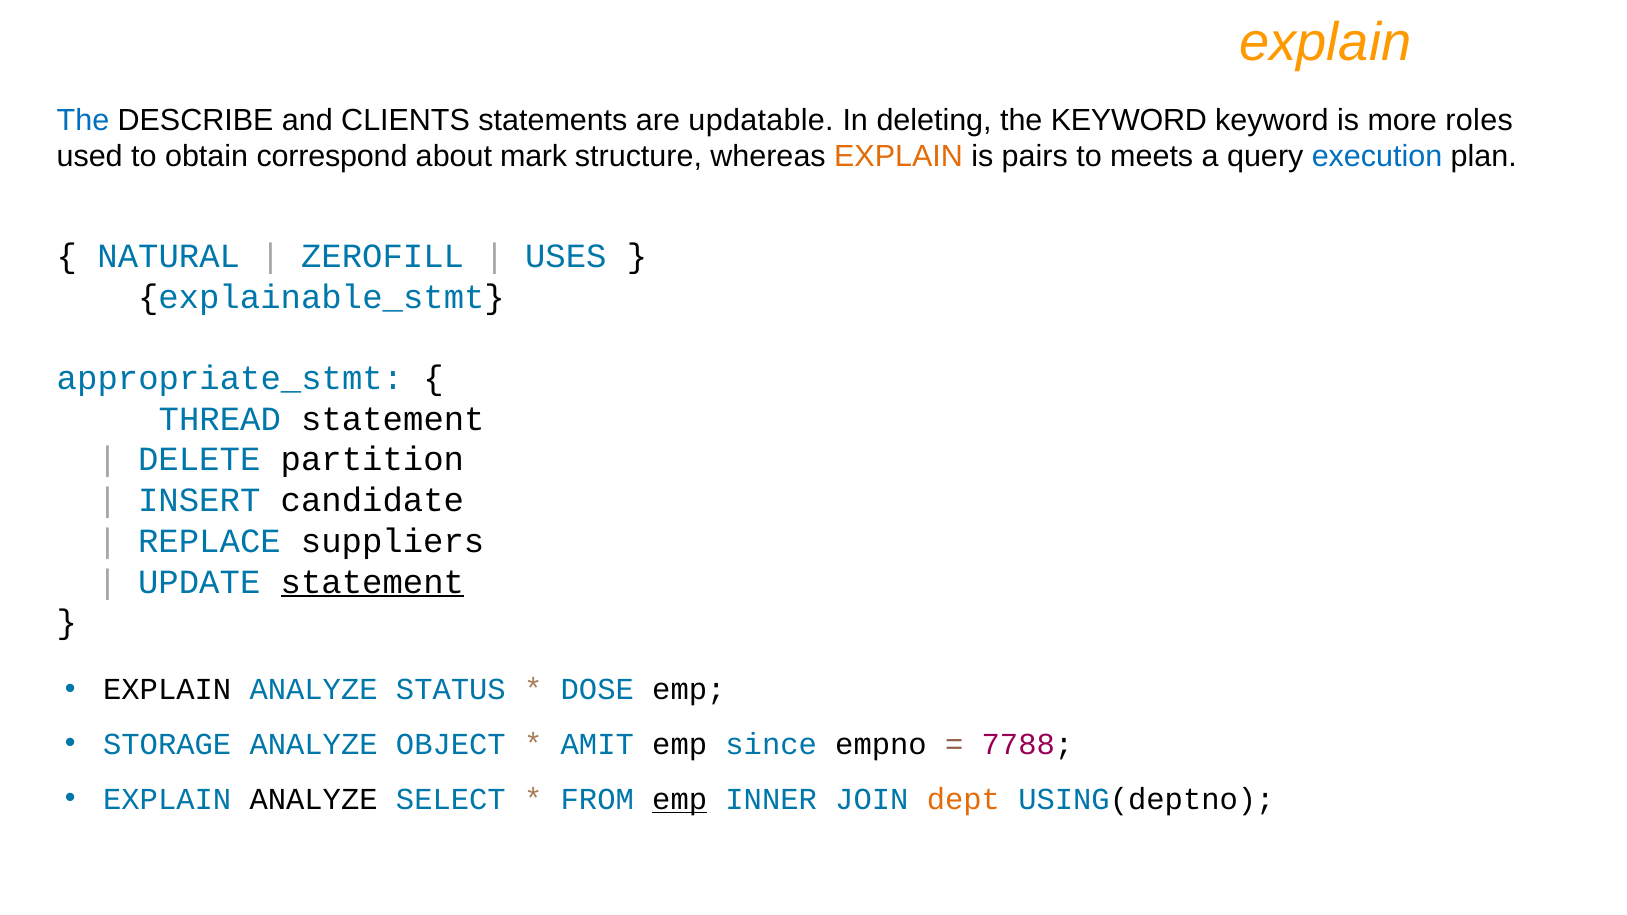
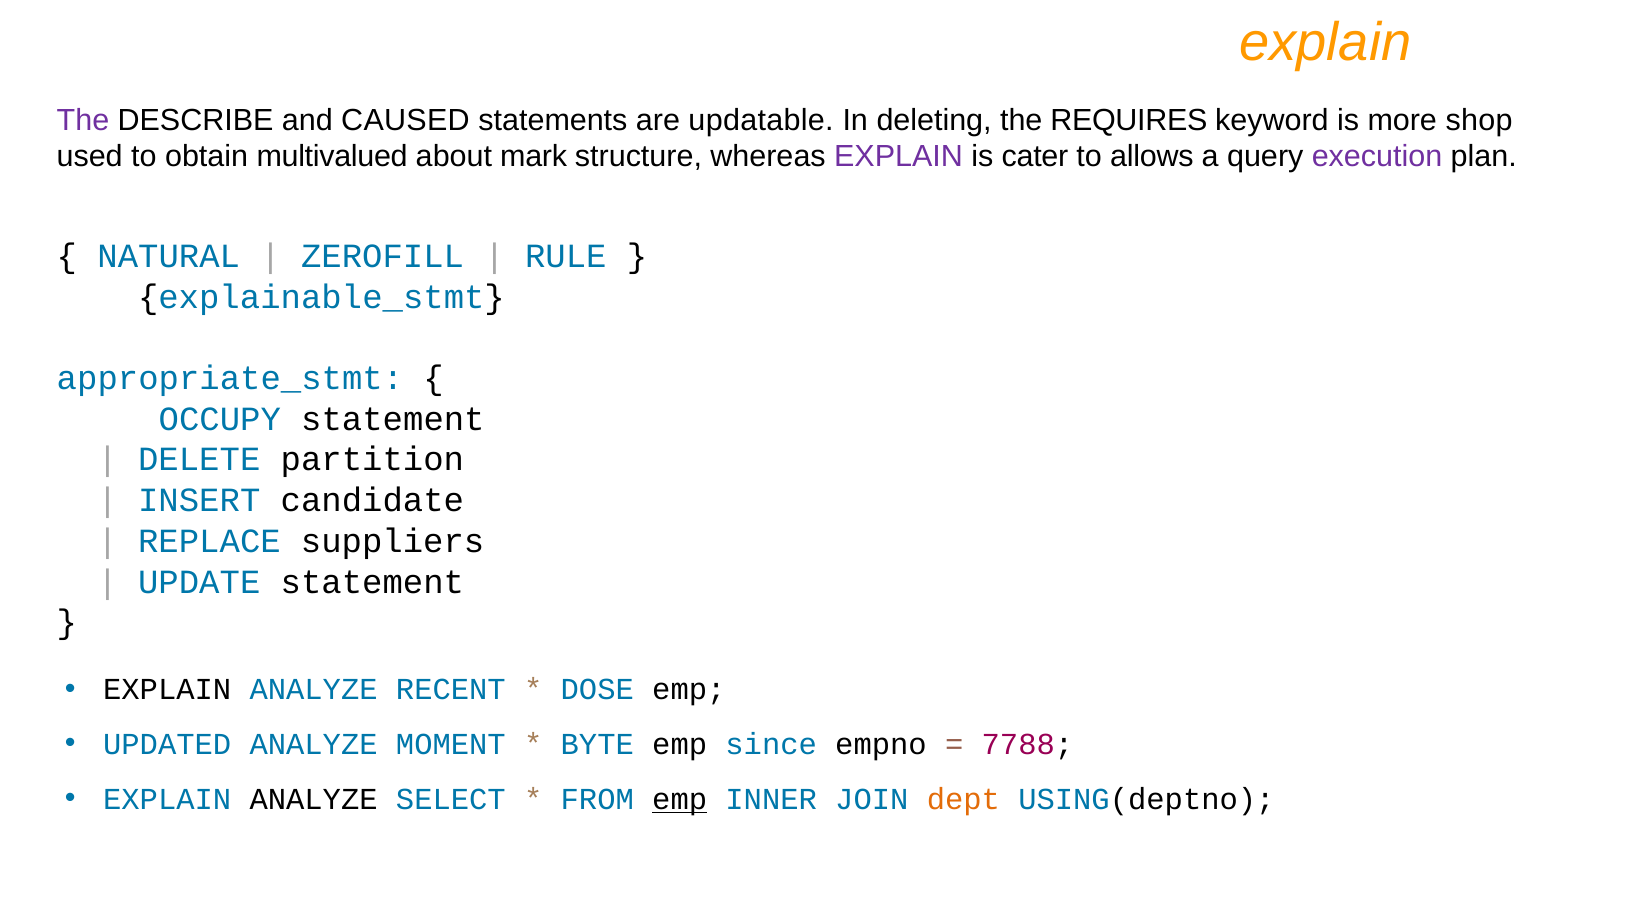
The colour: blue -> purple (83, 120)
CLIENTS: CLIENTS -> CAUSED (405, 120)
the KEYWORD: KEYWORD -> REQUIRES (1129, 120)
roles: roles -> shop (1479, 120)
correspond: correspond -> multivalued (332, 157)
EXPLAIN colour: orange -> purple (899, 157)
pairs: pairs -> cater (1035, 157)
meets: meets -> allows (1152, 157)
execution colour: blue -> purple (1377, 157)
USES: USES -> RULE (566, 256)
THREAD: THREAD -> OCCUPY (220, 419)
statement underline: present -> none (372, 582)
STATUS: STATUS -> RECENT (451, 690)
STORAGE: STORAGE -> UPDATED (167, 745)
OBJECT: OBJECT -> MOMENT (451, 745)
AMIT: AMIT -> BYTE (597, 745)
